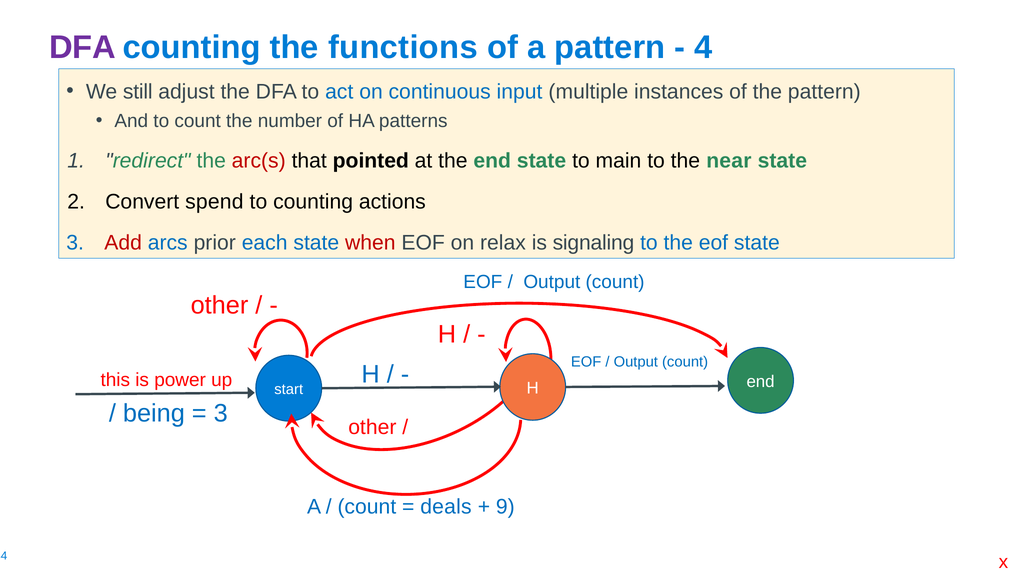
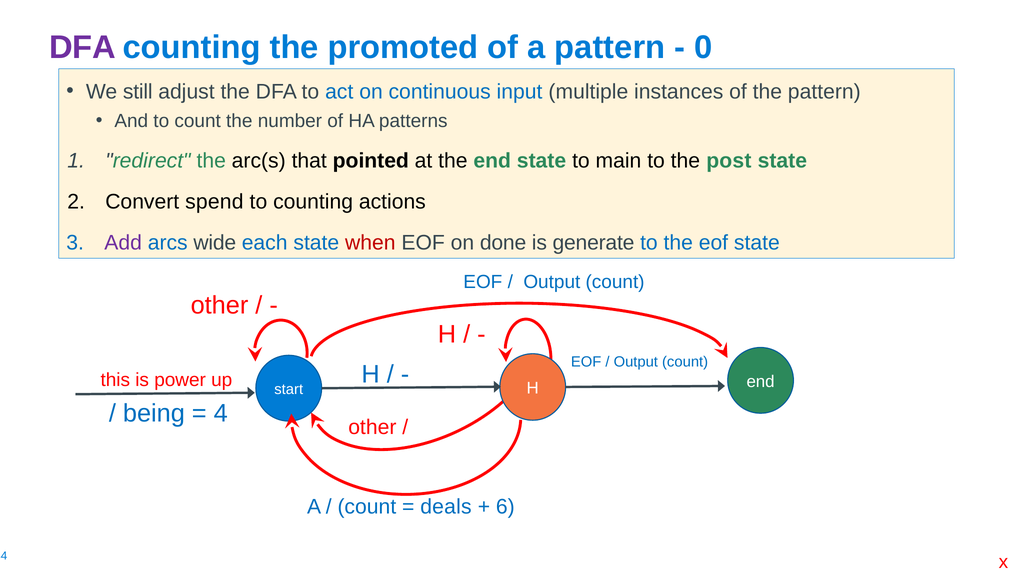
functions: functions -> promoted (403, 48)
4: 4 -> 0 (703, 48)
arc(s colour: red -> black (259, 161)
near: near -> post (729, 161)
Add colour: red -> purple (123, 243)
prior: prior -> wide (215, 243)
relax: relax -> done (503, 243)
signaling: signaling -> generate (593, 243)
3: 3 -> 4 (221, 413)
9: 9 -> 6 (505, 507)
